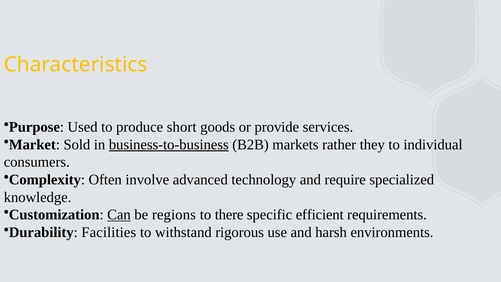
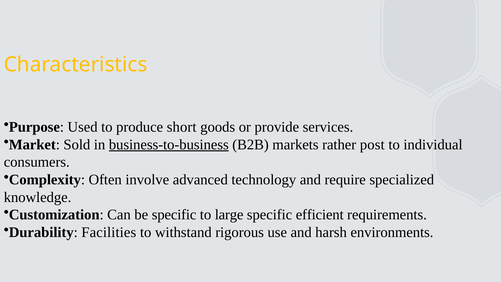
they: they -> post (372, 144)
Can underline: present -> none (119, 215)
be regions: regions -> specific (174, 215)
there: there -> large (229, 215)
